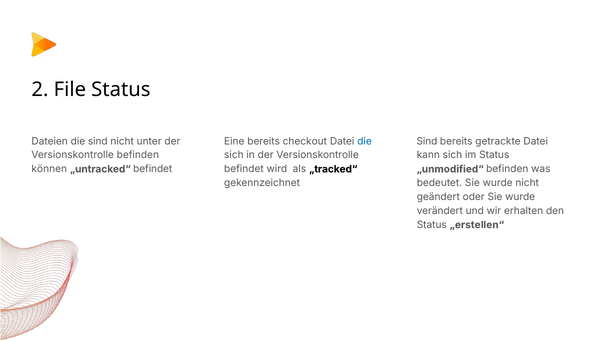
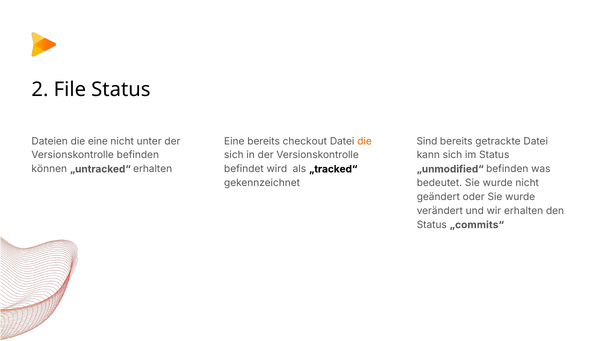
die sind: sind -> eine (98, 141)
die colour: blue -> orange (365, 141)
„untracked“ befindet: befindet -> erhalten (153, 169)
„erstellen“: „erstellen“ -> „commits“ (477, 225)
